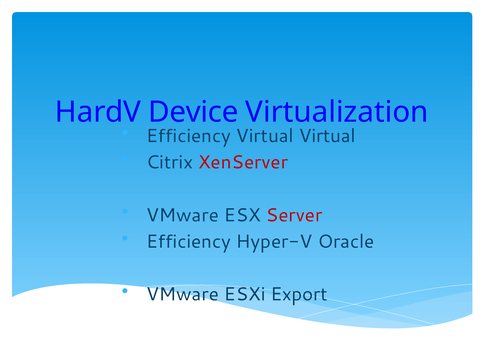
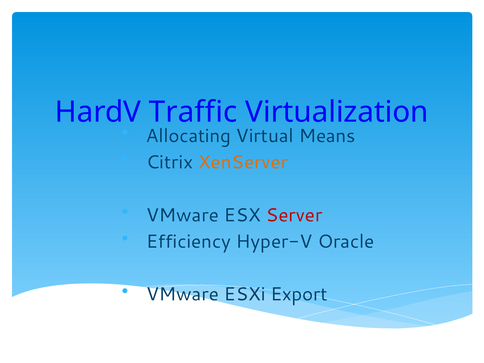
Device: Device -> Traffic (193, 112)
Efficiency: Efficiency -> Allocating (188, 136)
Virtual Virtual: Virtual -> Means (327, 136)
XenServer colour: red -> orange (243, 162)
